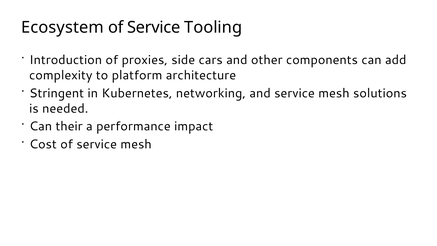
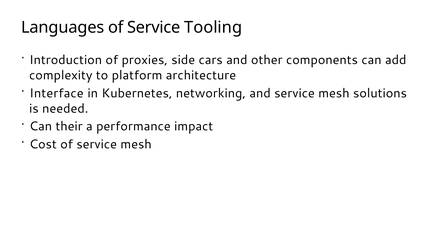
Ecosystem: Ecosystem -> Languages (63, 27)
Stringent: Stringent -> Interface (56, 93)
